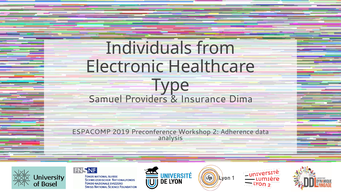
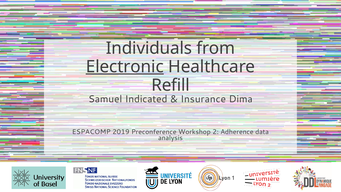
Electronic underline: none -> present (125, 67)
Type: Type -> Refill (171, 85)
Providers: Providers -> Indicated (146, 99)
